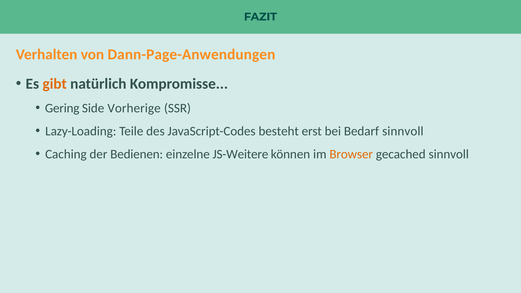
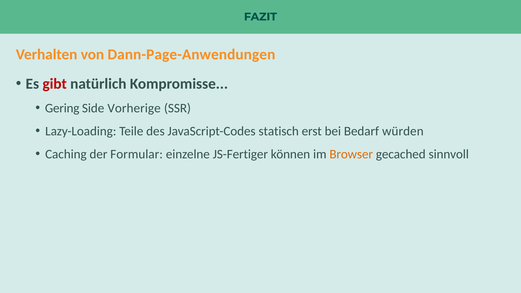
gibt colour: orange -> red (55, 84)
besteht: besteht -> statisch (279, 131)
Bedarf sinnvoll: sinnvoll -> würden (403, 131)
Bedienen: Bedienen -> Formular (137, 154)
JS-Weitere: JS-Weitere -> JS-Fertiger (240, 154)
